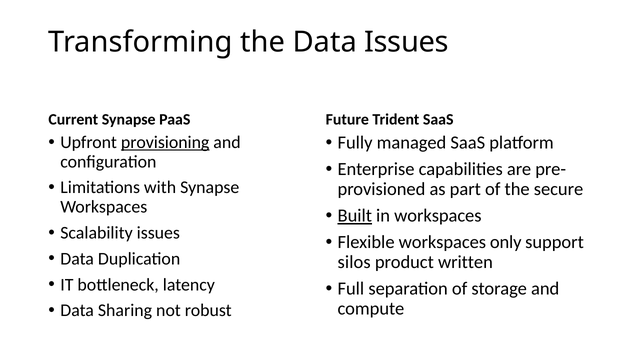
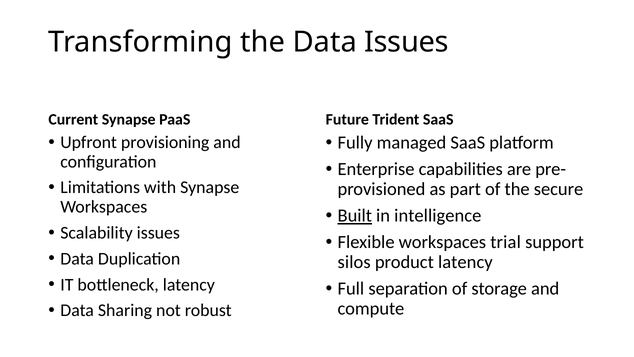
provisioning underline: present -> none (165, 142)
in workspaces: workspaces -> intelligence (438, 216)
only: only -> trial (506, 242)
product written: written -> latency (465, 262)
